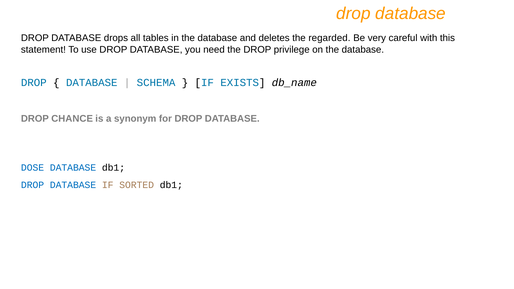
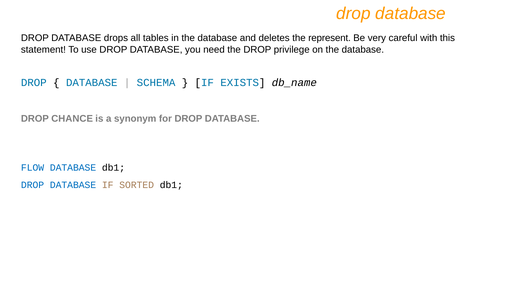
regarded: regarded -> represent (330, 38)
DOSE: DOSE -> FLOW (33, 168)
